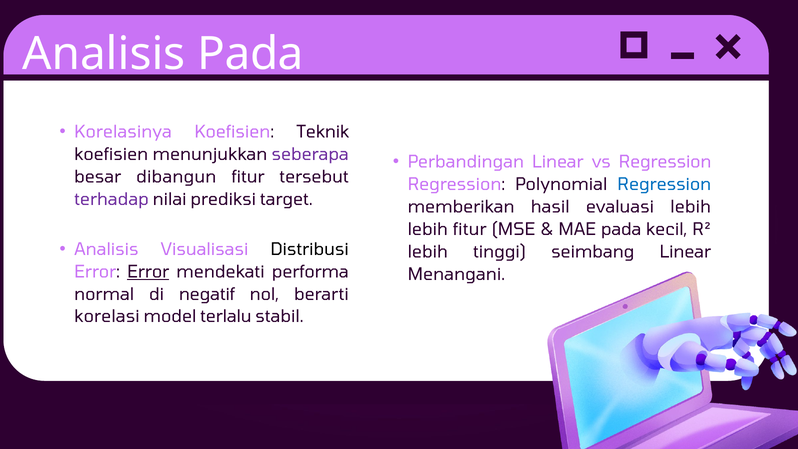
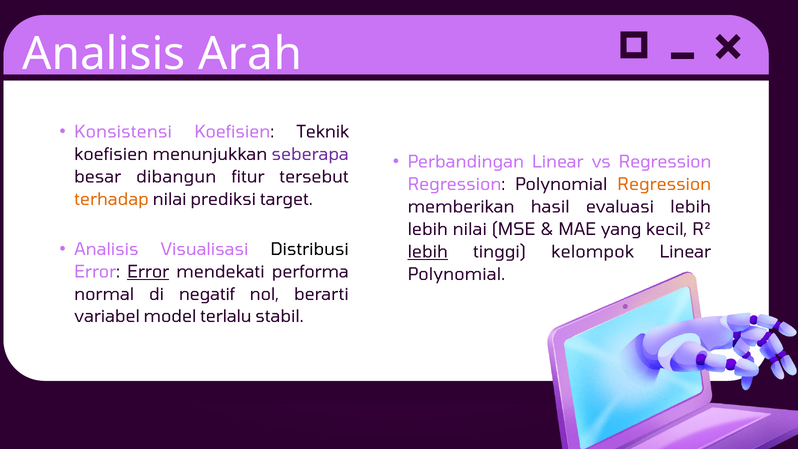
Analisis Pada: Pada -> Arah (250, 54)
Korelasinya: Korelasinya -> Konsistensi (123, 132)
Regression colour: blue -> orange (664, 185)
terhadap colour: purple -> orange (112, 199)
lebih fitur: fitur -> nilai (470, 229)
MAE pada: pada -> yang (621, 229)
lebih underline: none -> present (428, 252)
seimbang: seimbang -> kelompok (593, 252)
Menangani: Menangani -> Polynomial (456, 274)
korelasi: korelasi -> variabel (107, 317)
